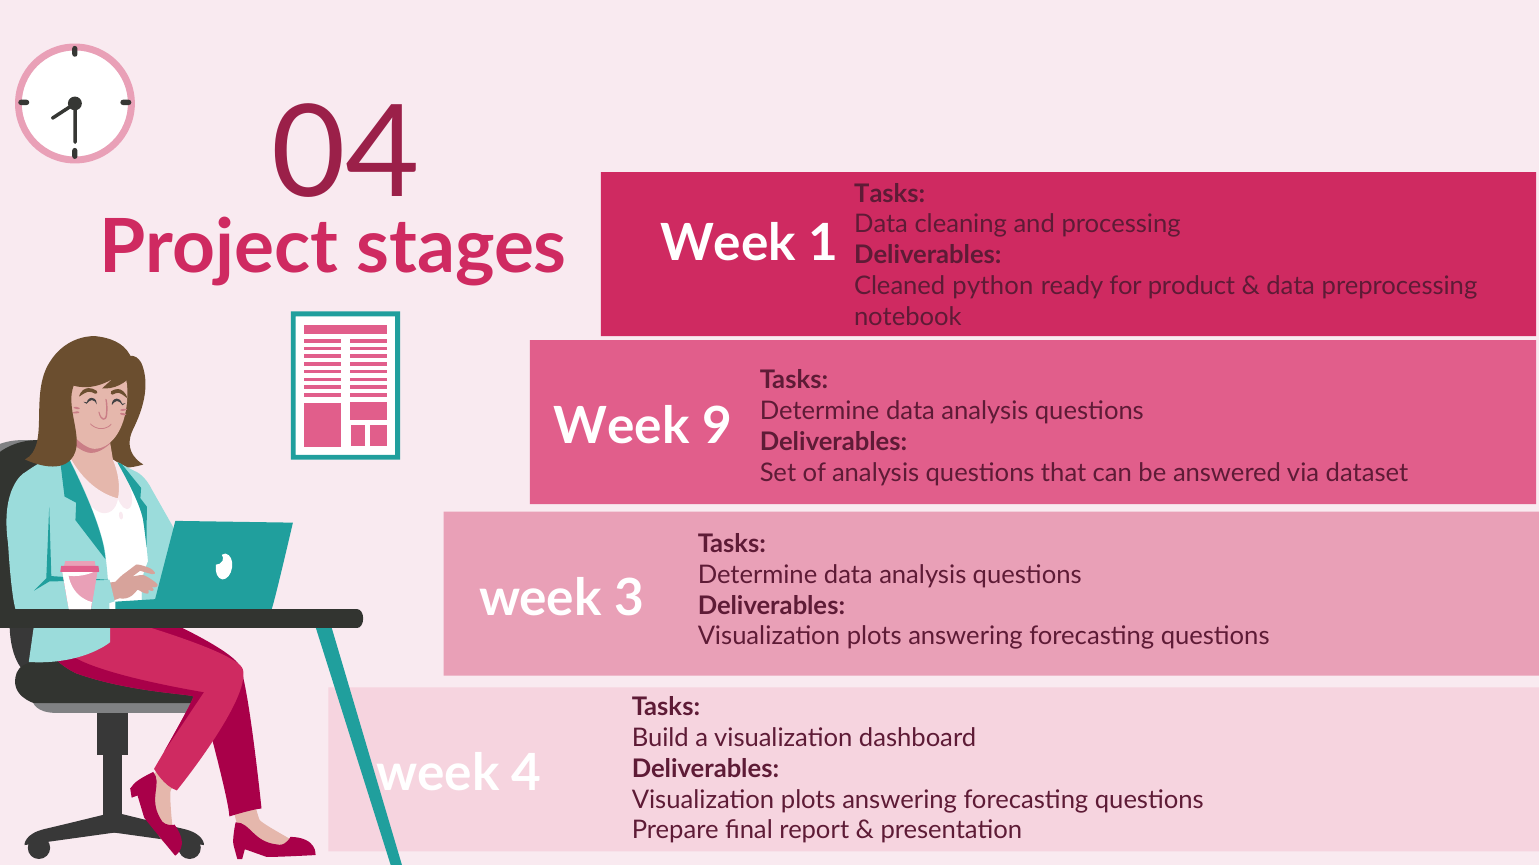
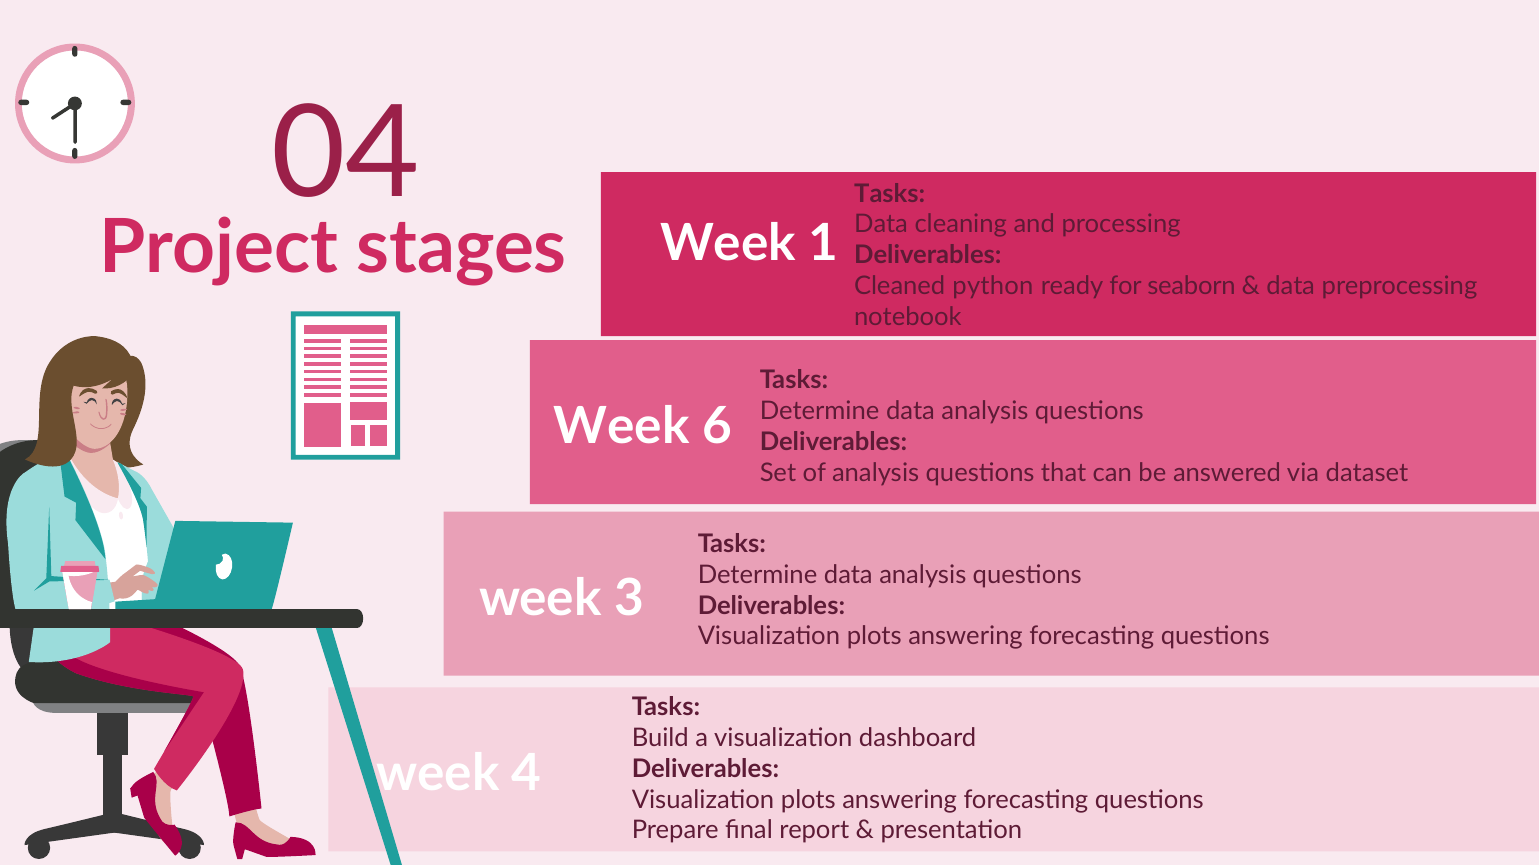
product: product -> seaborn (1191, 286)
9: 9 -> 6 (717, 427)
